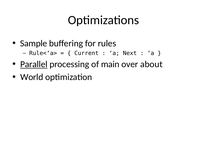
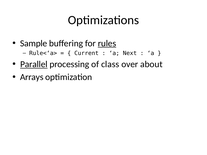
rules underline: none -> present (107, 43)
main: main -> class (110, 64)
World: World -> Arrays (32, 77)
